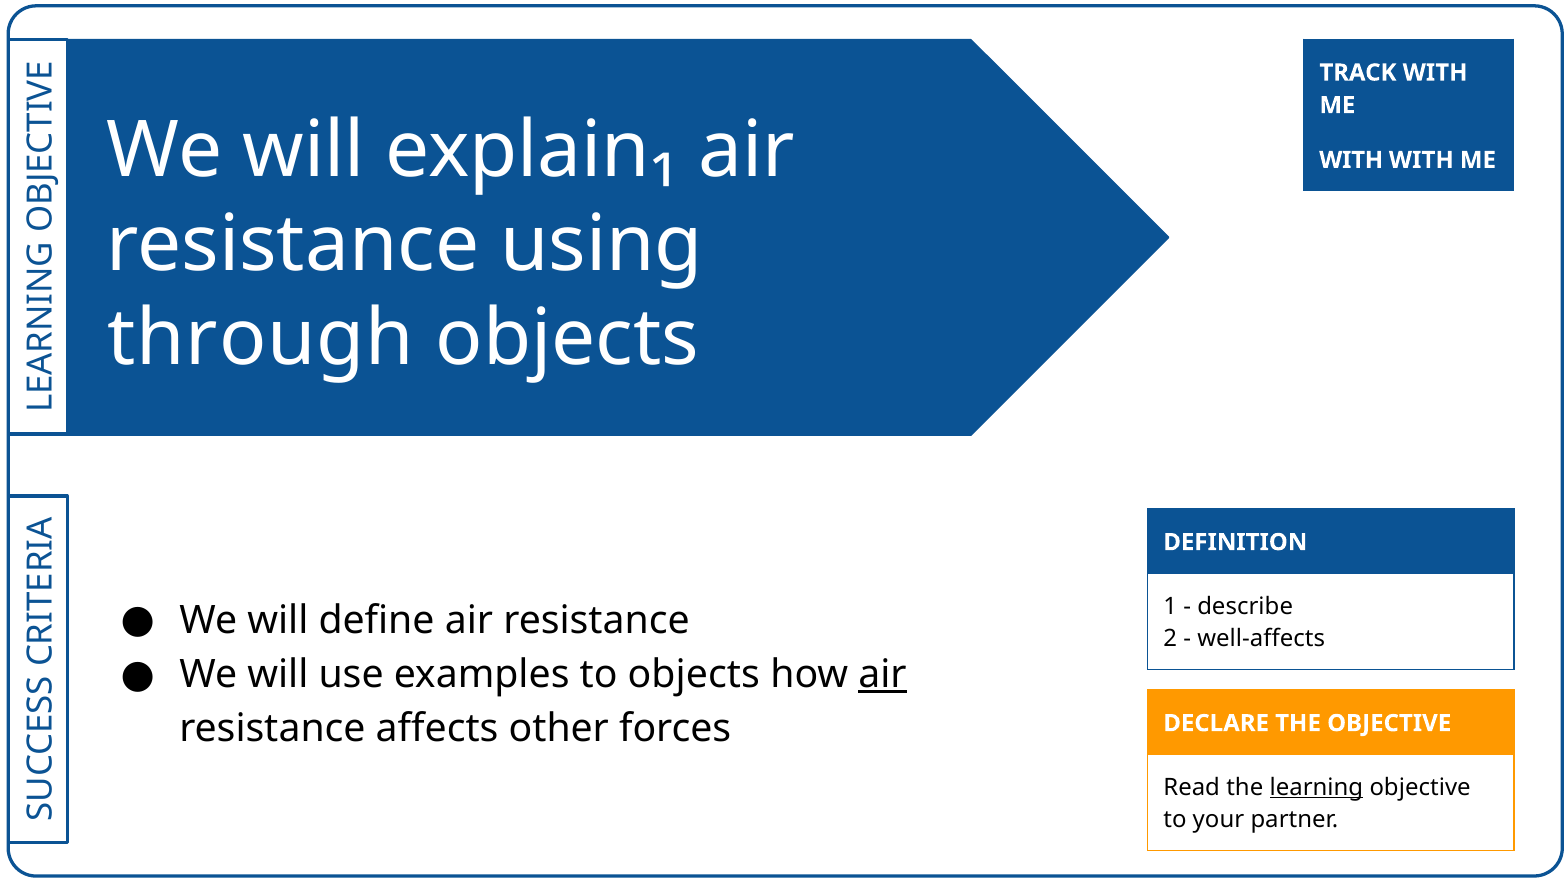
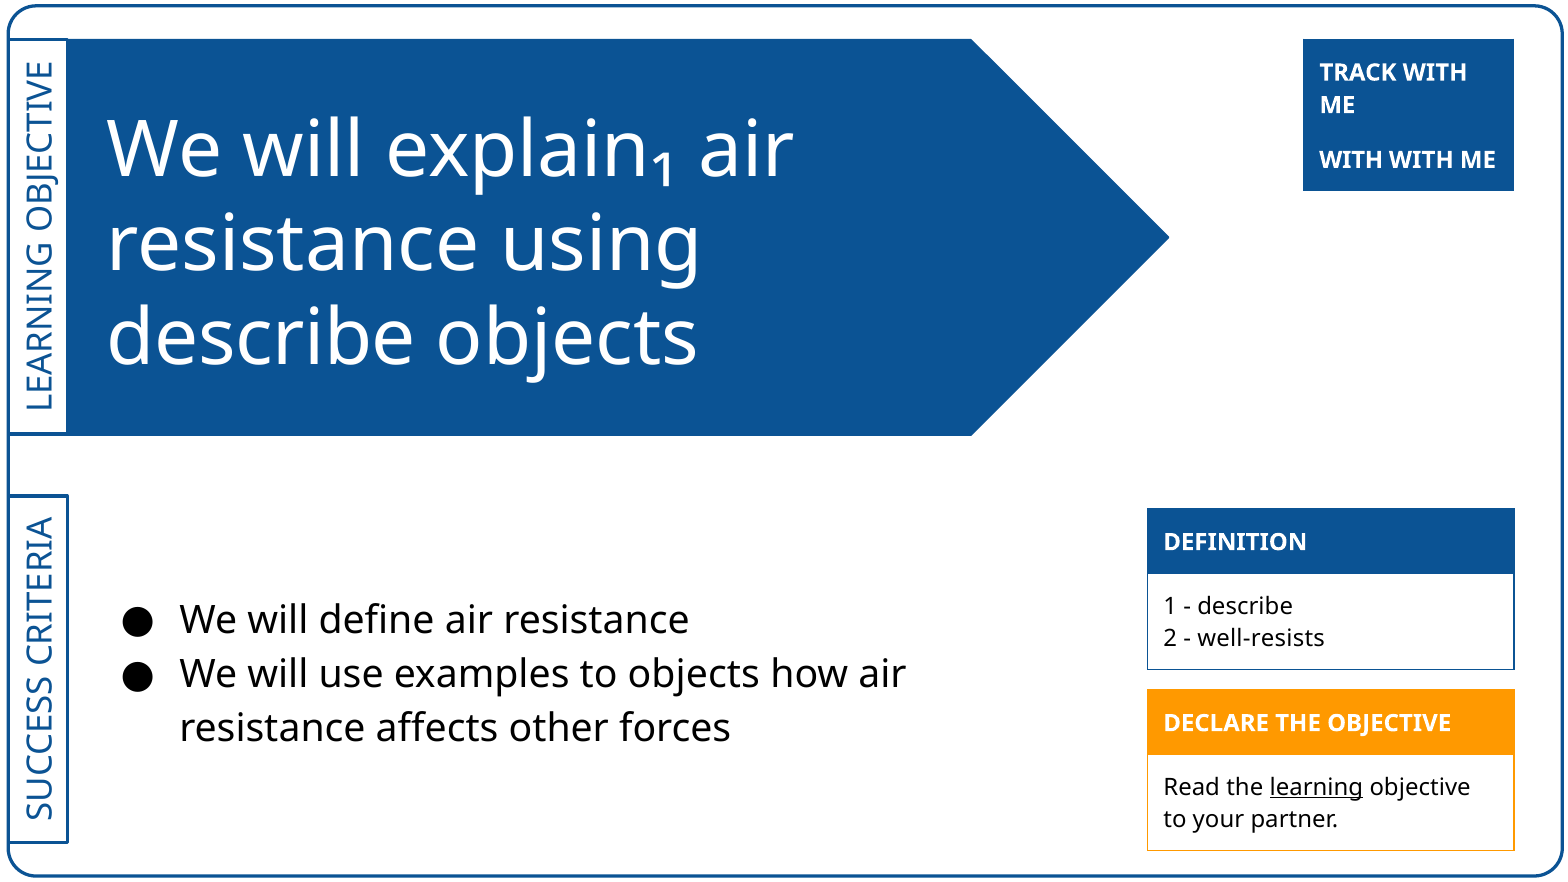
through: through -> describe (261, 339)
well-affects: well-affects -> well-resists (1261, 639)
air underline: present -> none (882, 675)
